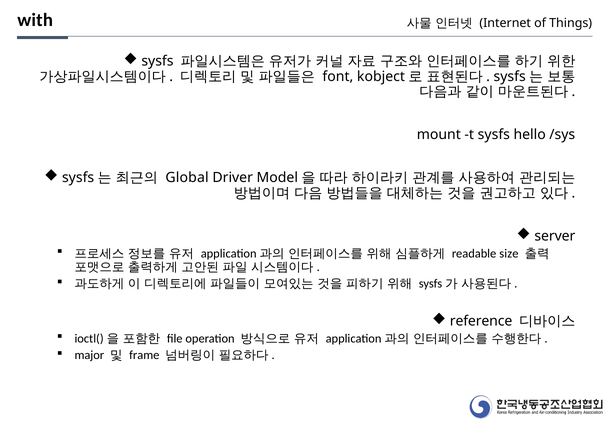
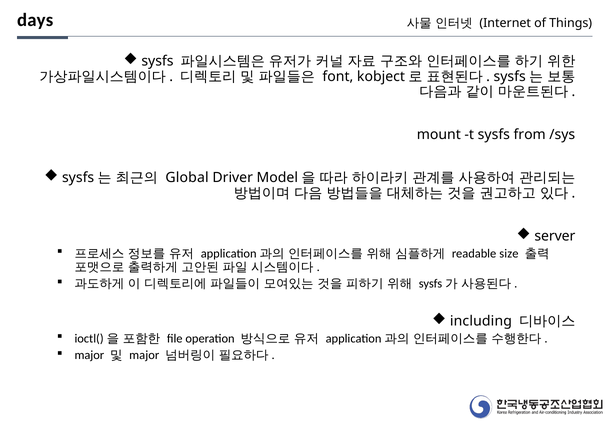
with: with -> days (35, 20)
hello: hello -> from (530, 135)
reference: reference -> including (481, 321)
frame: frame -> major (144, 355)
